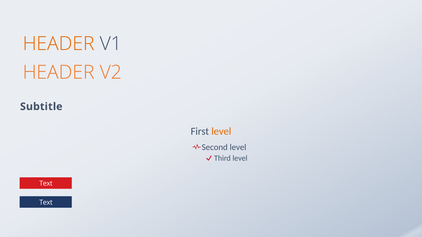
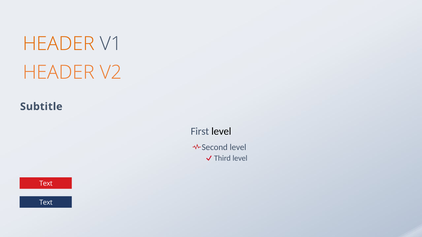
level colour: orange -> black (221, 132)
